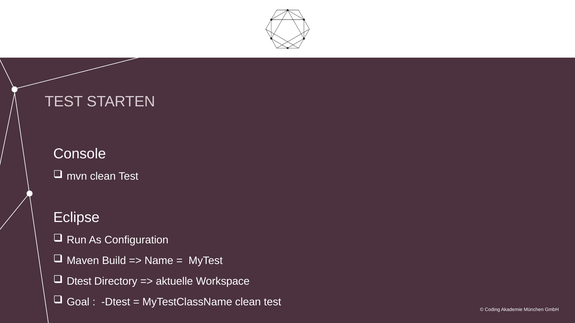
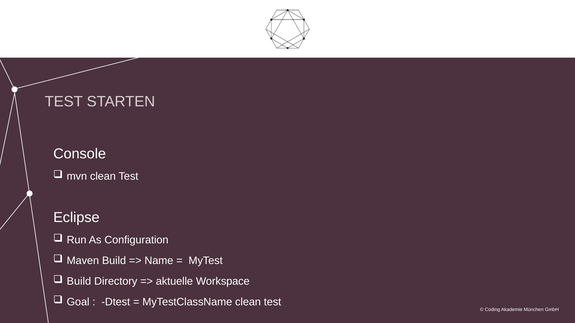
Dtest: Dtest -> Build (79, 282)
